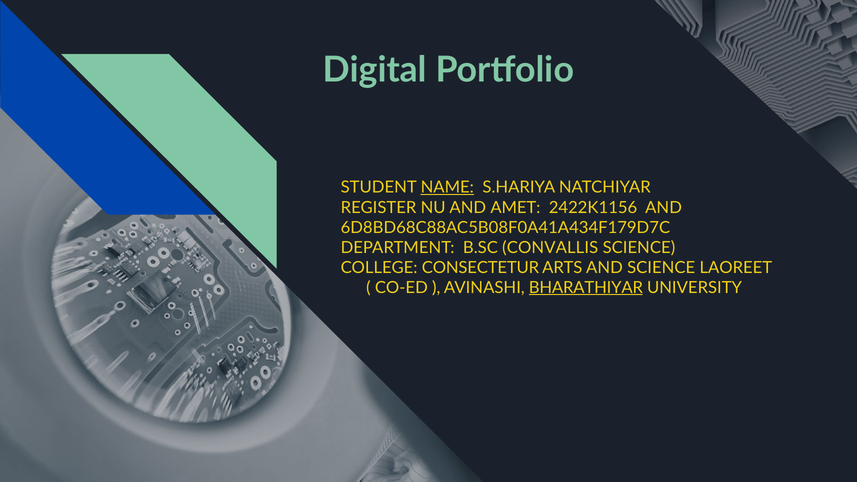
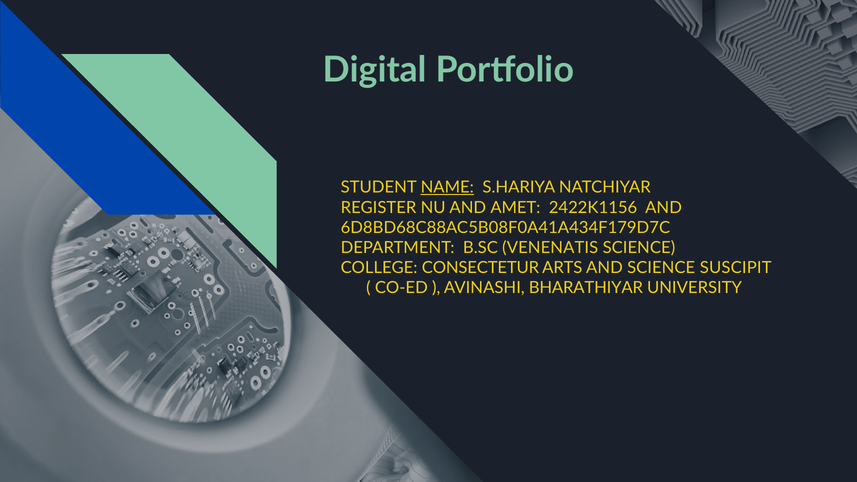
CONVALLIS: CONVALLIS -> VENENATIS (550, 248)
LAOREET: LAOREET -> SUSCIPIT (736, 268)
BHARATHIYAR underline: present -> none (586, 288)
